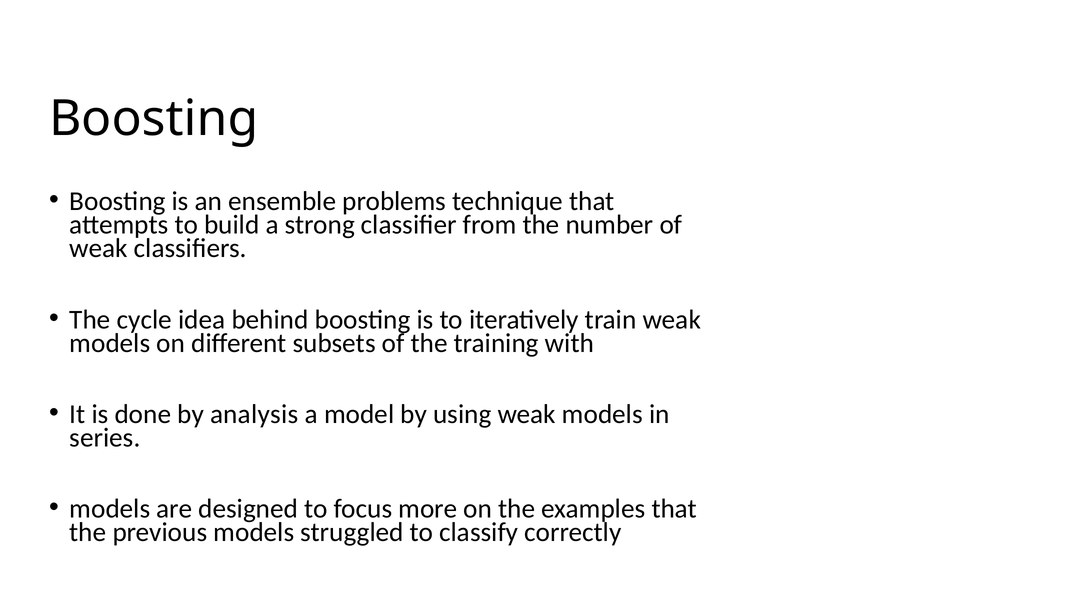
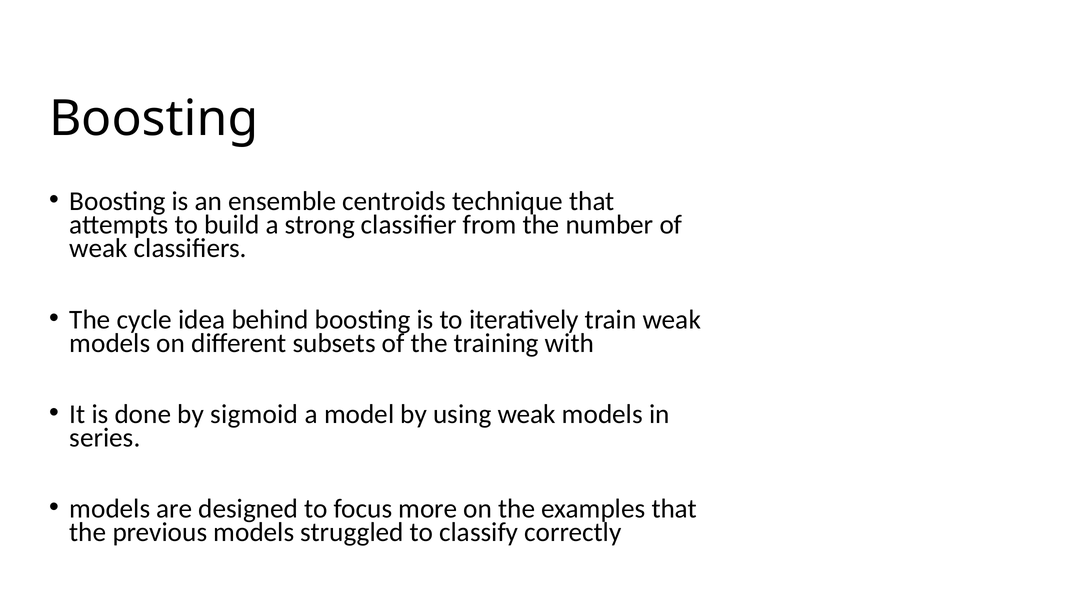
problems: problems -> centroids (394, 201)
analysis: analysis -> sigmoid (254, 414)
